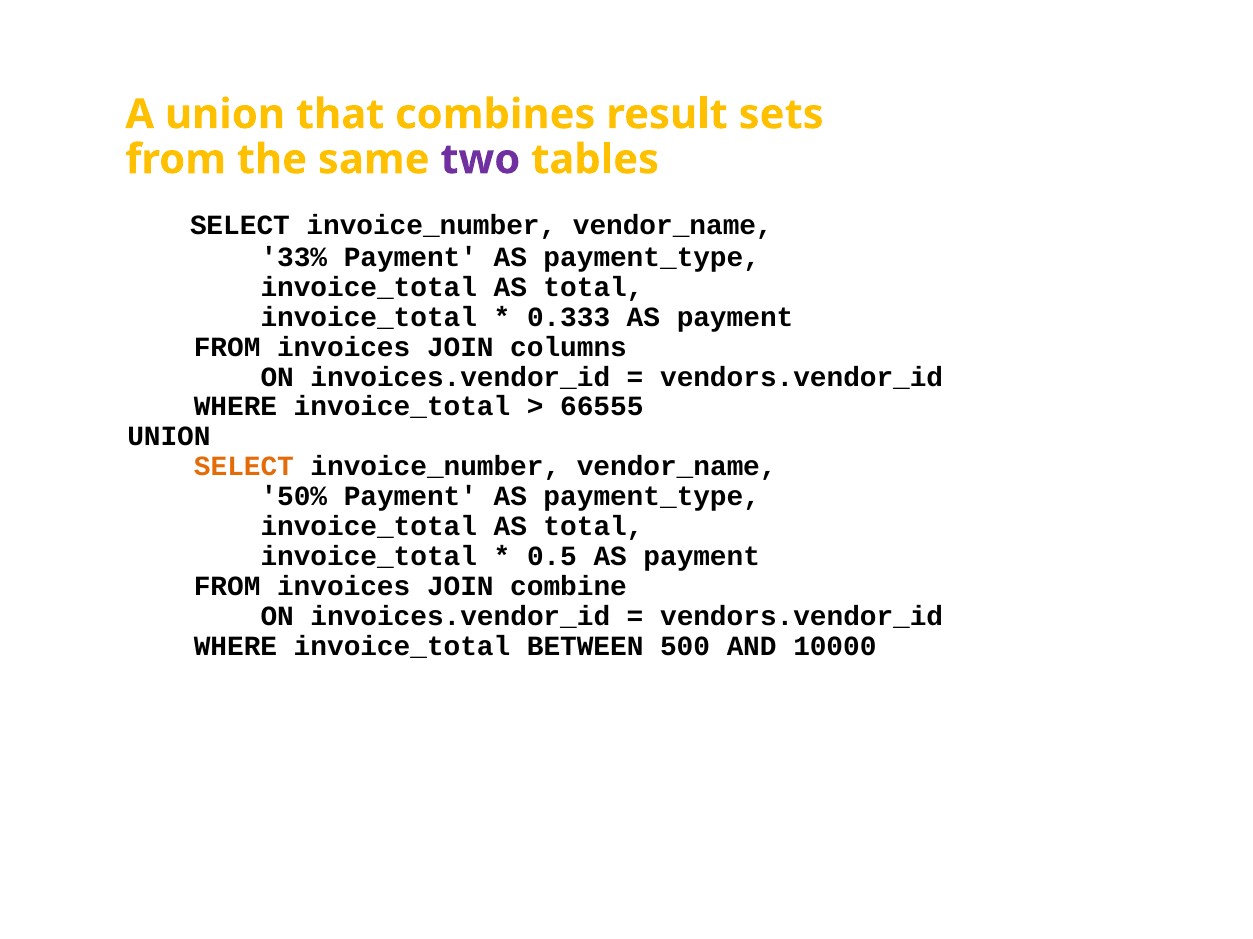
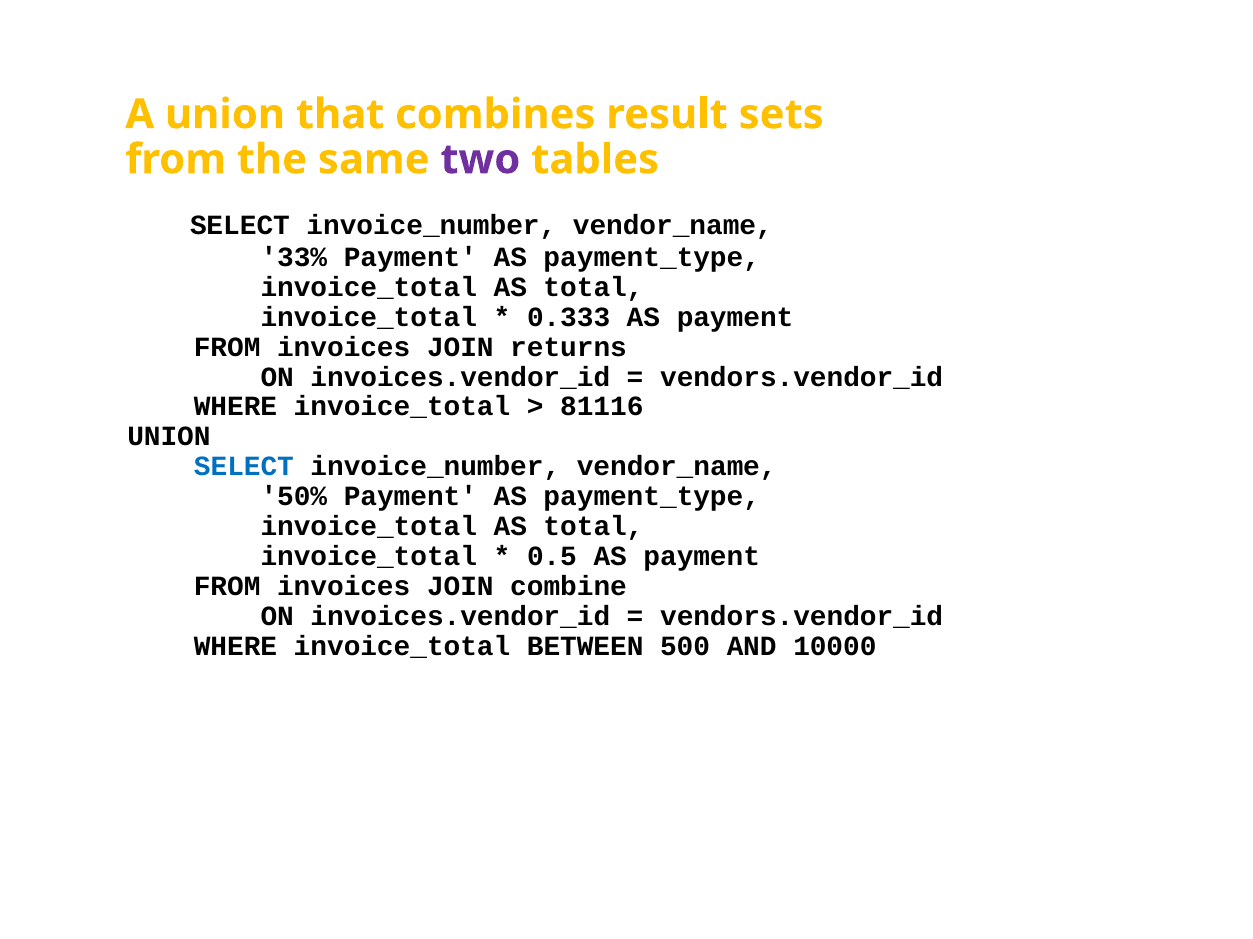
columns: columns -> returns (569, 347)
66555: 66555 -> 81116 (602, 407)
SELECT colour: orange -> blue (244, 467)
